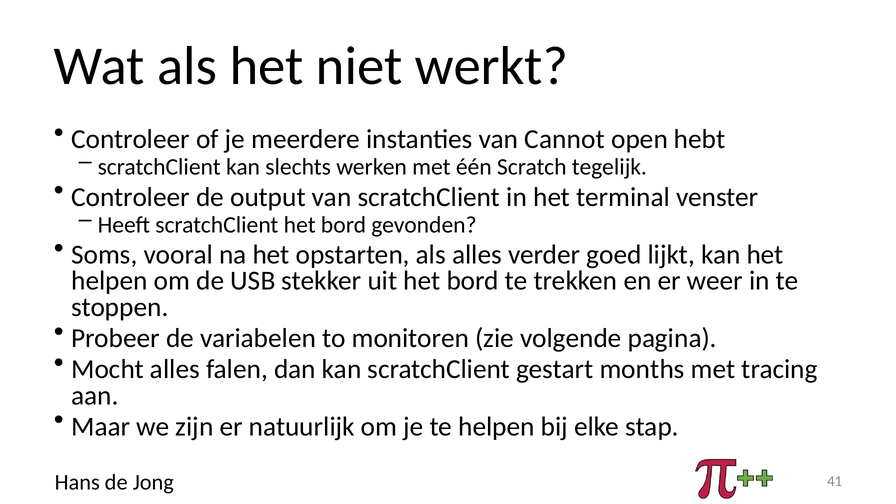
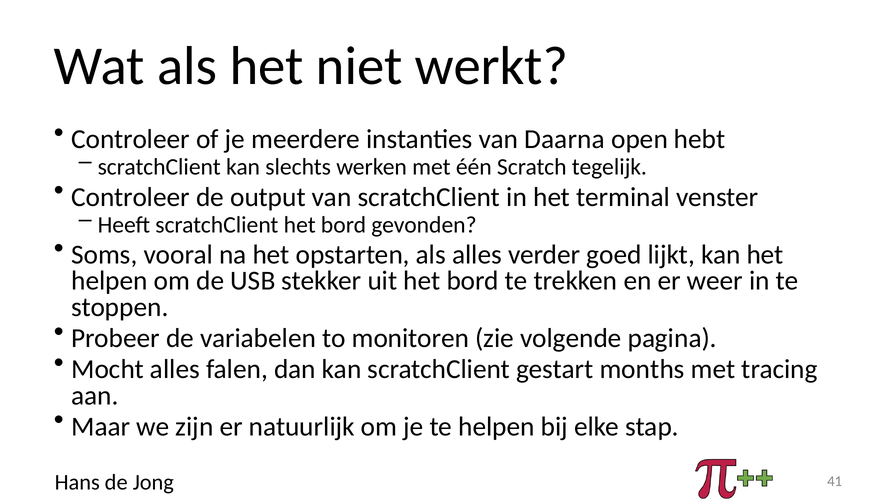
Cannot: Cannot -> Daarna (565, 139)
